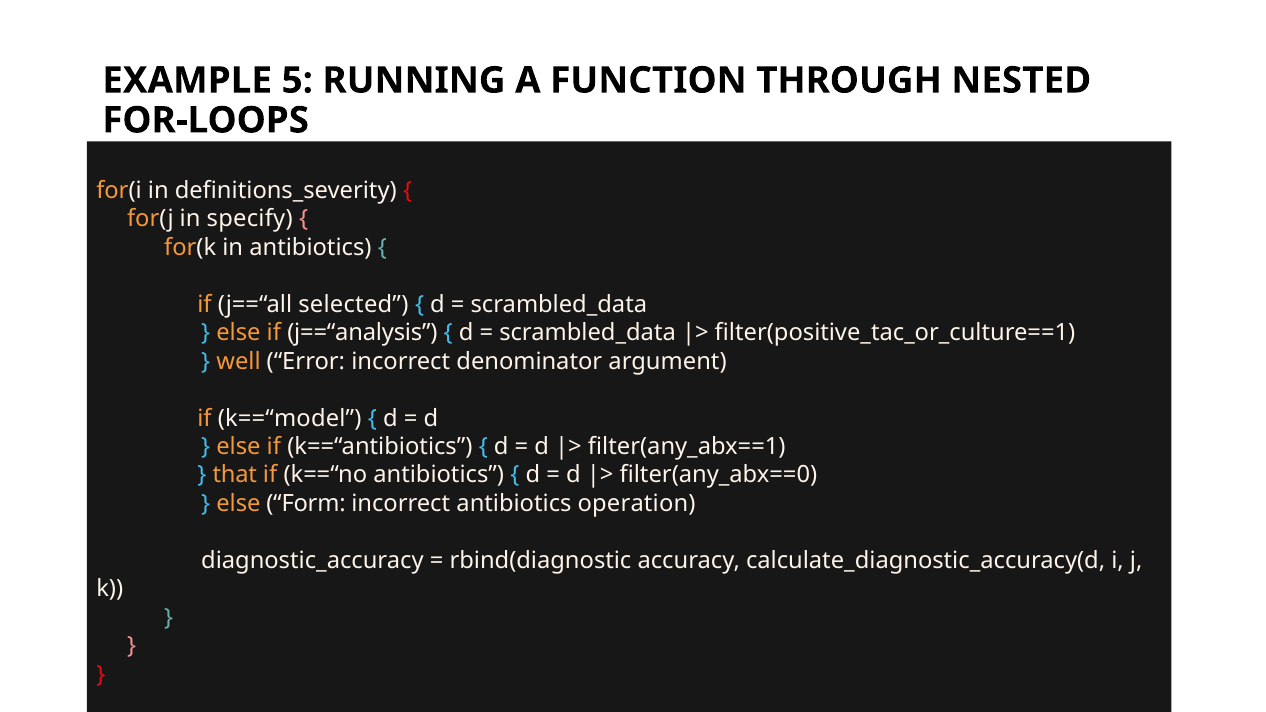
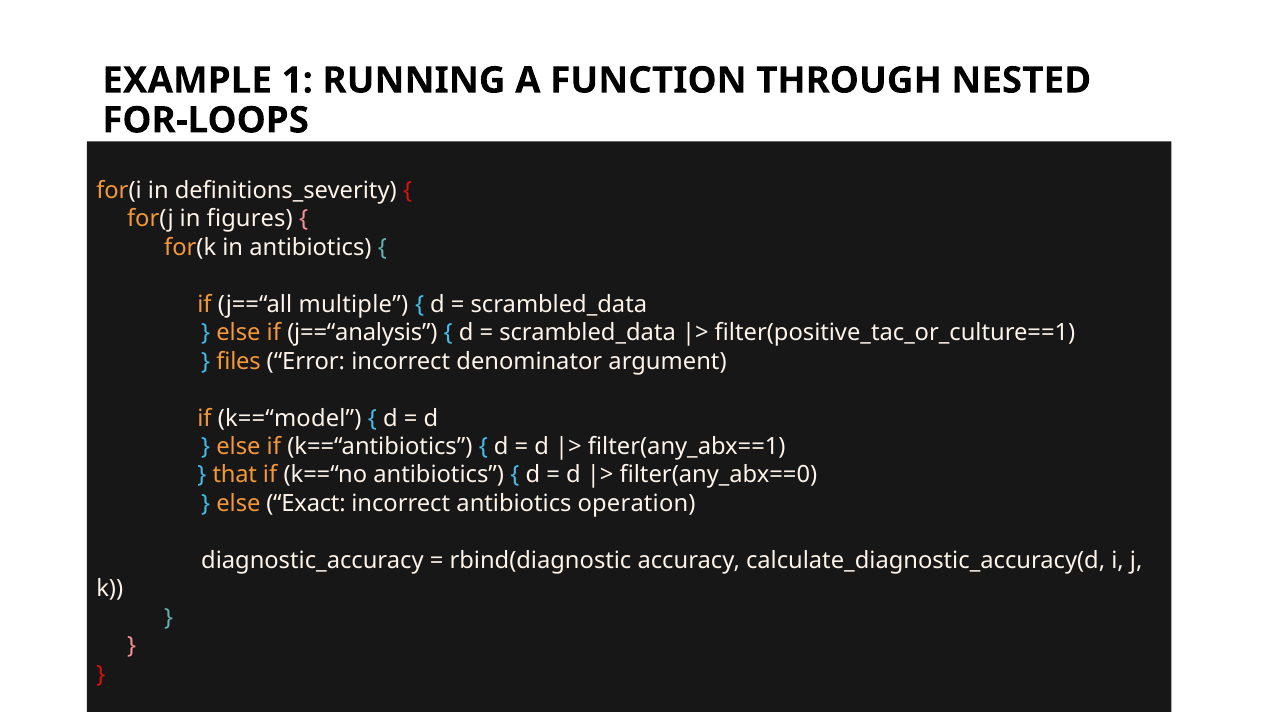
5: 5 -> 1 (297, 80)
specify: specify -> figures (250, 219)
selected: selected -> multiple (353, 304)
well: well -> files (239, 361)
Form: Form -> Exact (306, 504)
